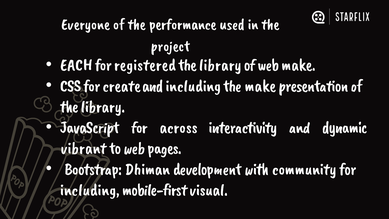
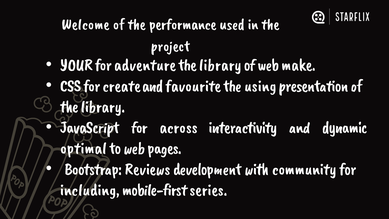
Everyone: Everyone -> Welcome (85, 24)
EACH: EACH -> YOUR (76, 65)
registered: registered -> adventure (145, 65)
and including: including -> favourite (193, 86)
the make: make -> using (260, 86)
vibrant: vibrant -> optimal (84, 148)
Dhiman: Dhiman -> Reviews (148, 169)
visual: visual -> series (208, 190)
